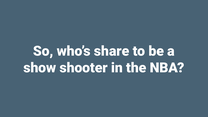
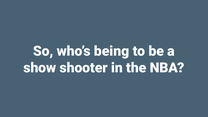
share: share -> being (112, 51)
